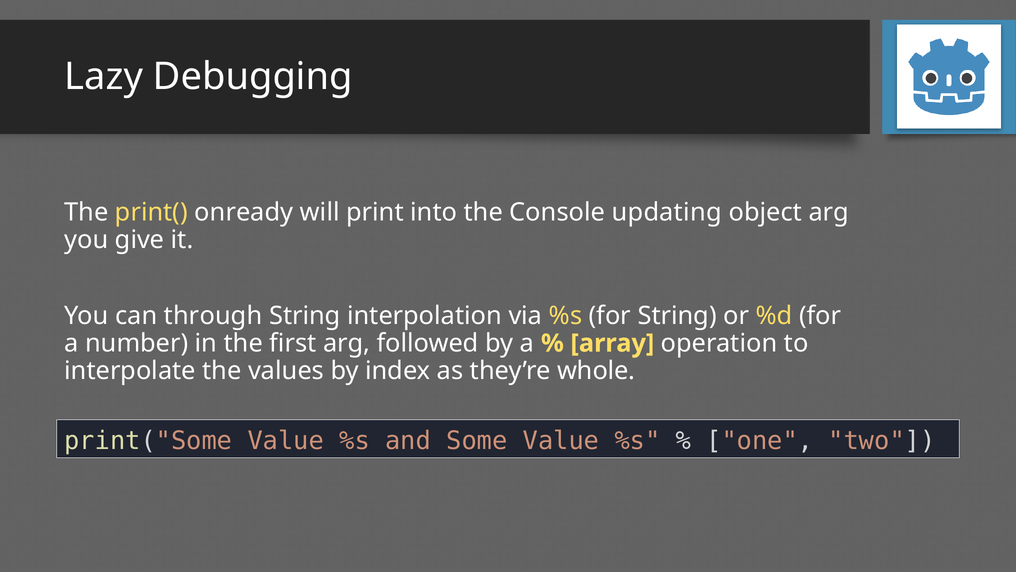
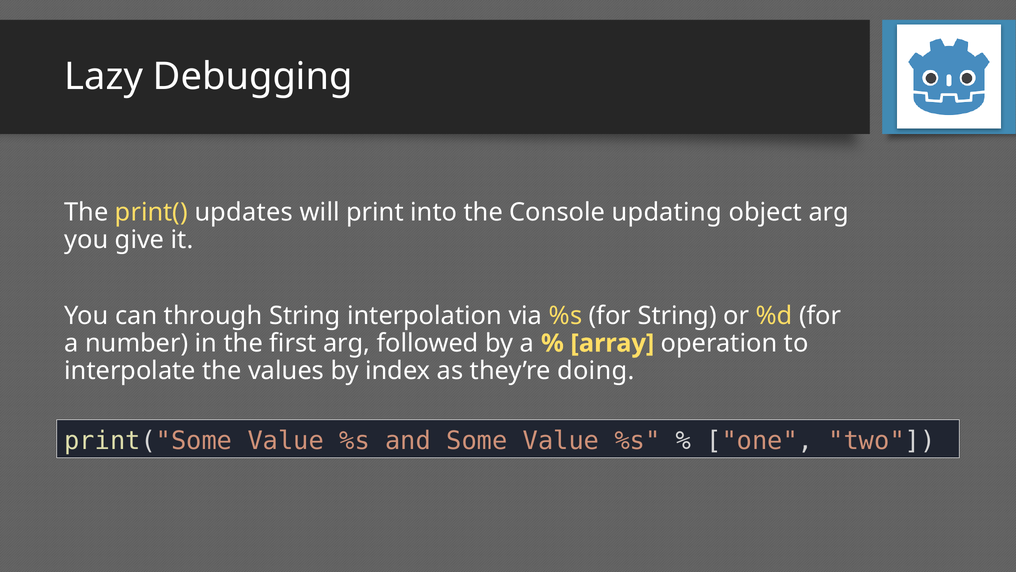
onready: onready -> updates (244, 212)
whole: whole -> doing (596, 370)
